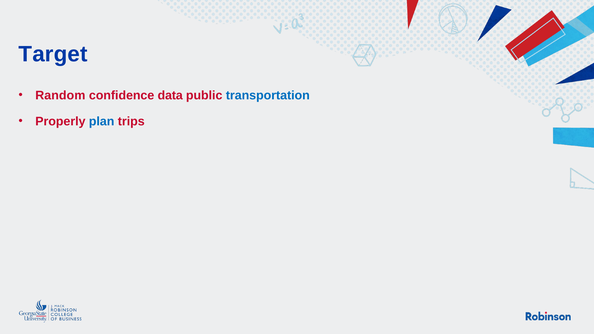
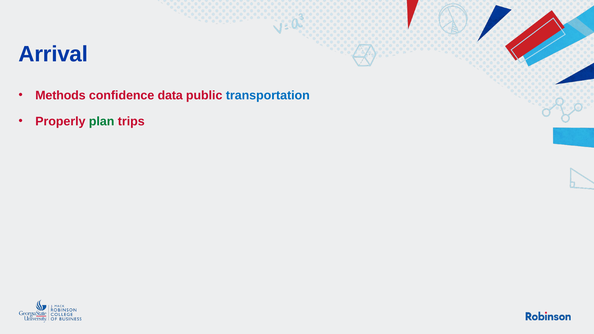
Target: Target -> Arrival (53, 54)
Random: Random -> Methods (60, 95)
plan colour: blue -> green (102, 121)
